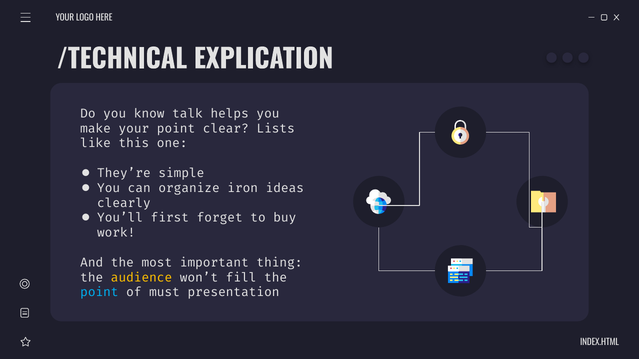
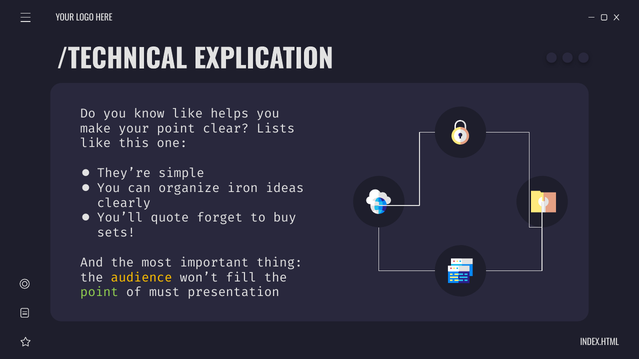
know talk: talk -> like (187, 114)
first: first -> quote (170, 218)
work: work -> sets (116, 233)
point colour: light blue -> light green (99, 293)
